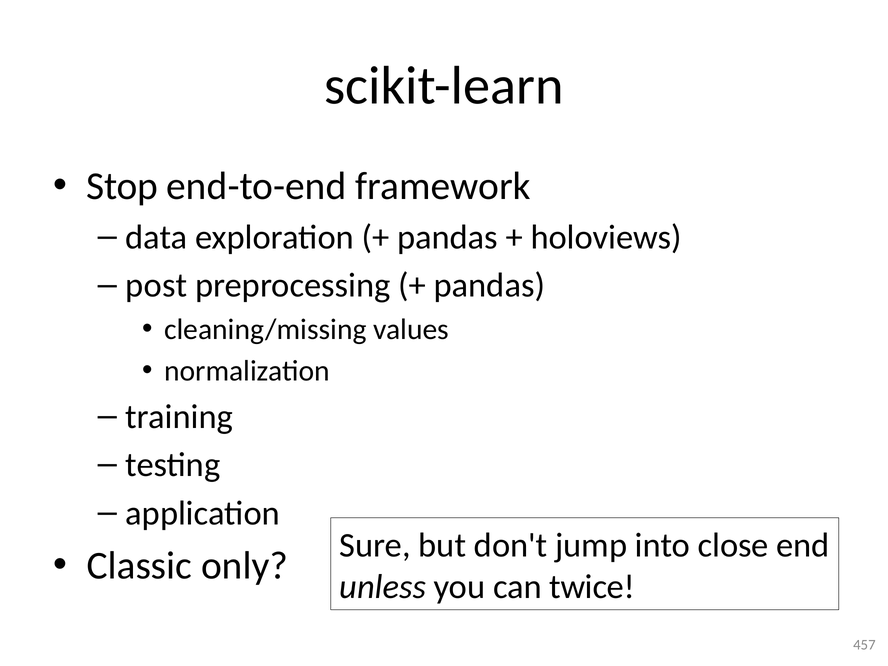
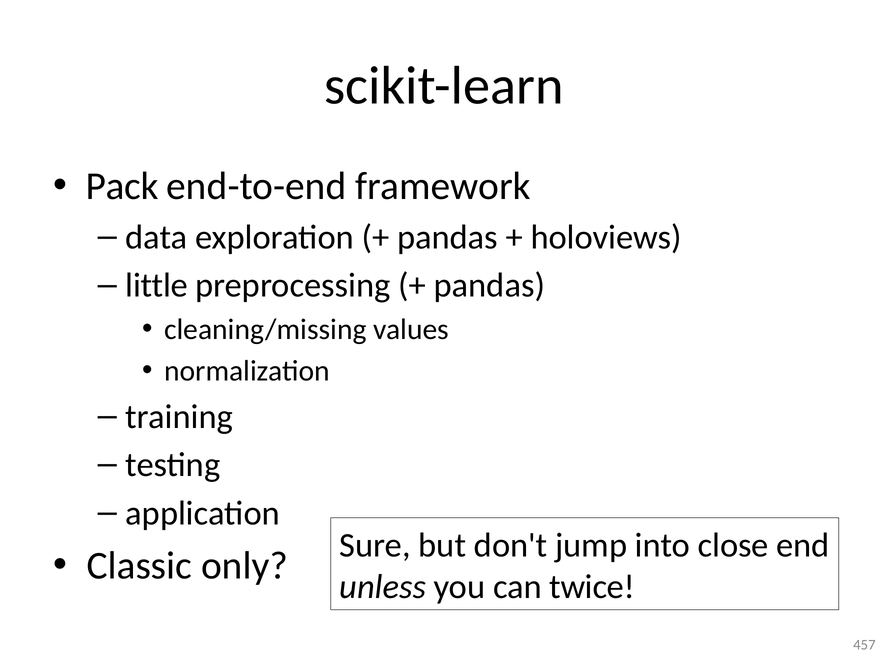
Stop: Stop -> Pack (122, 186)
post: post -> little (157, 286)
